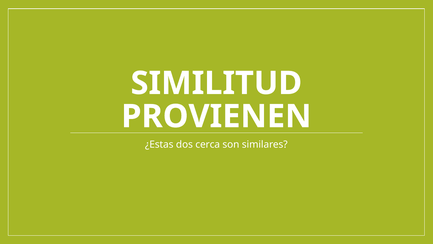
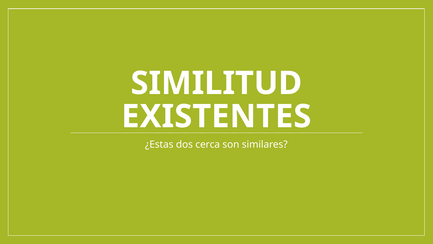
PROVIENEN: PROVIENEN -> EXISTENTES (216, 116)
